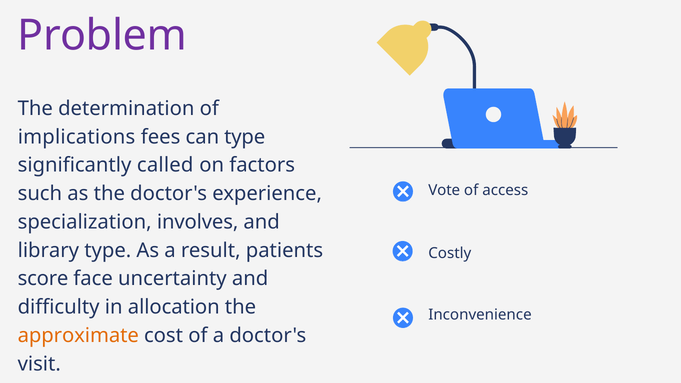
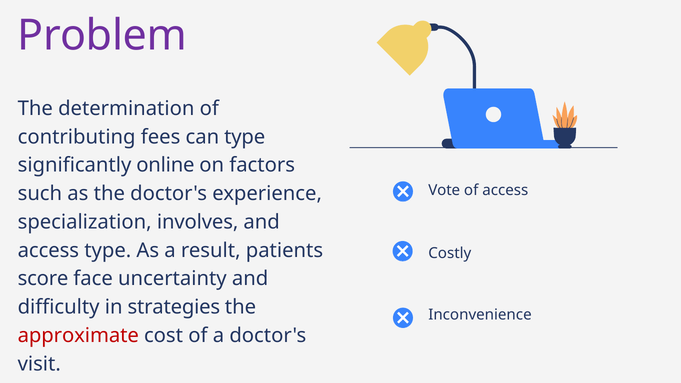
implications: implications -> contributing (77, 137)
called: called -> online (165, 165)
library: library -> access (48, 250)
allocation: allocation -> strategies (174, 307)
approximate colour: orange -> red (78, 336)
